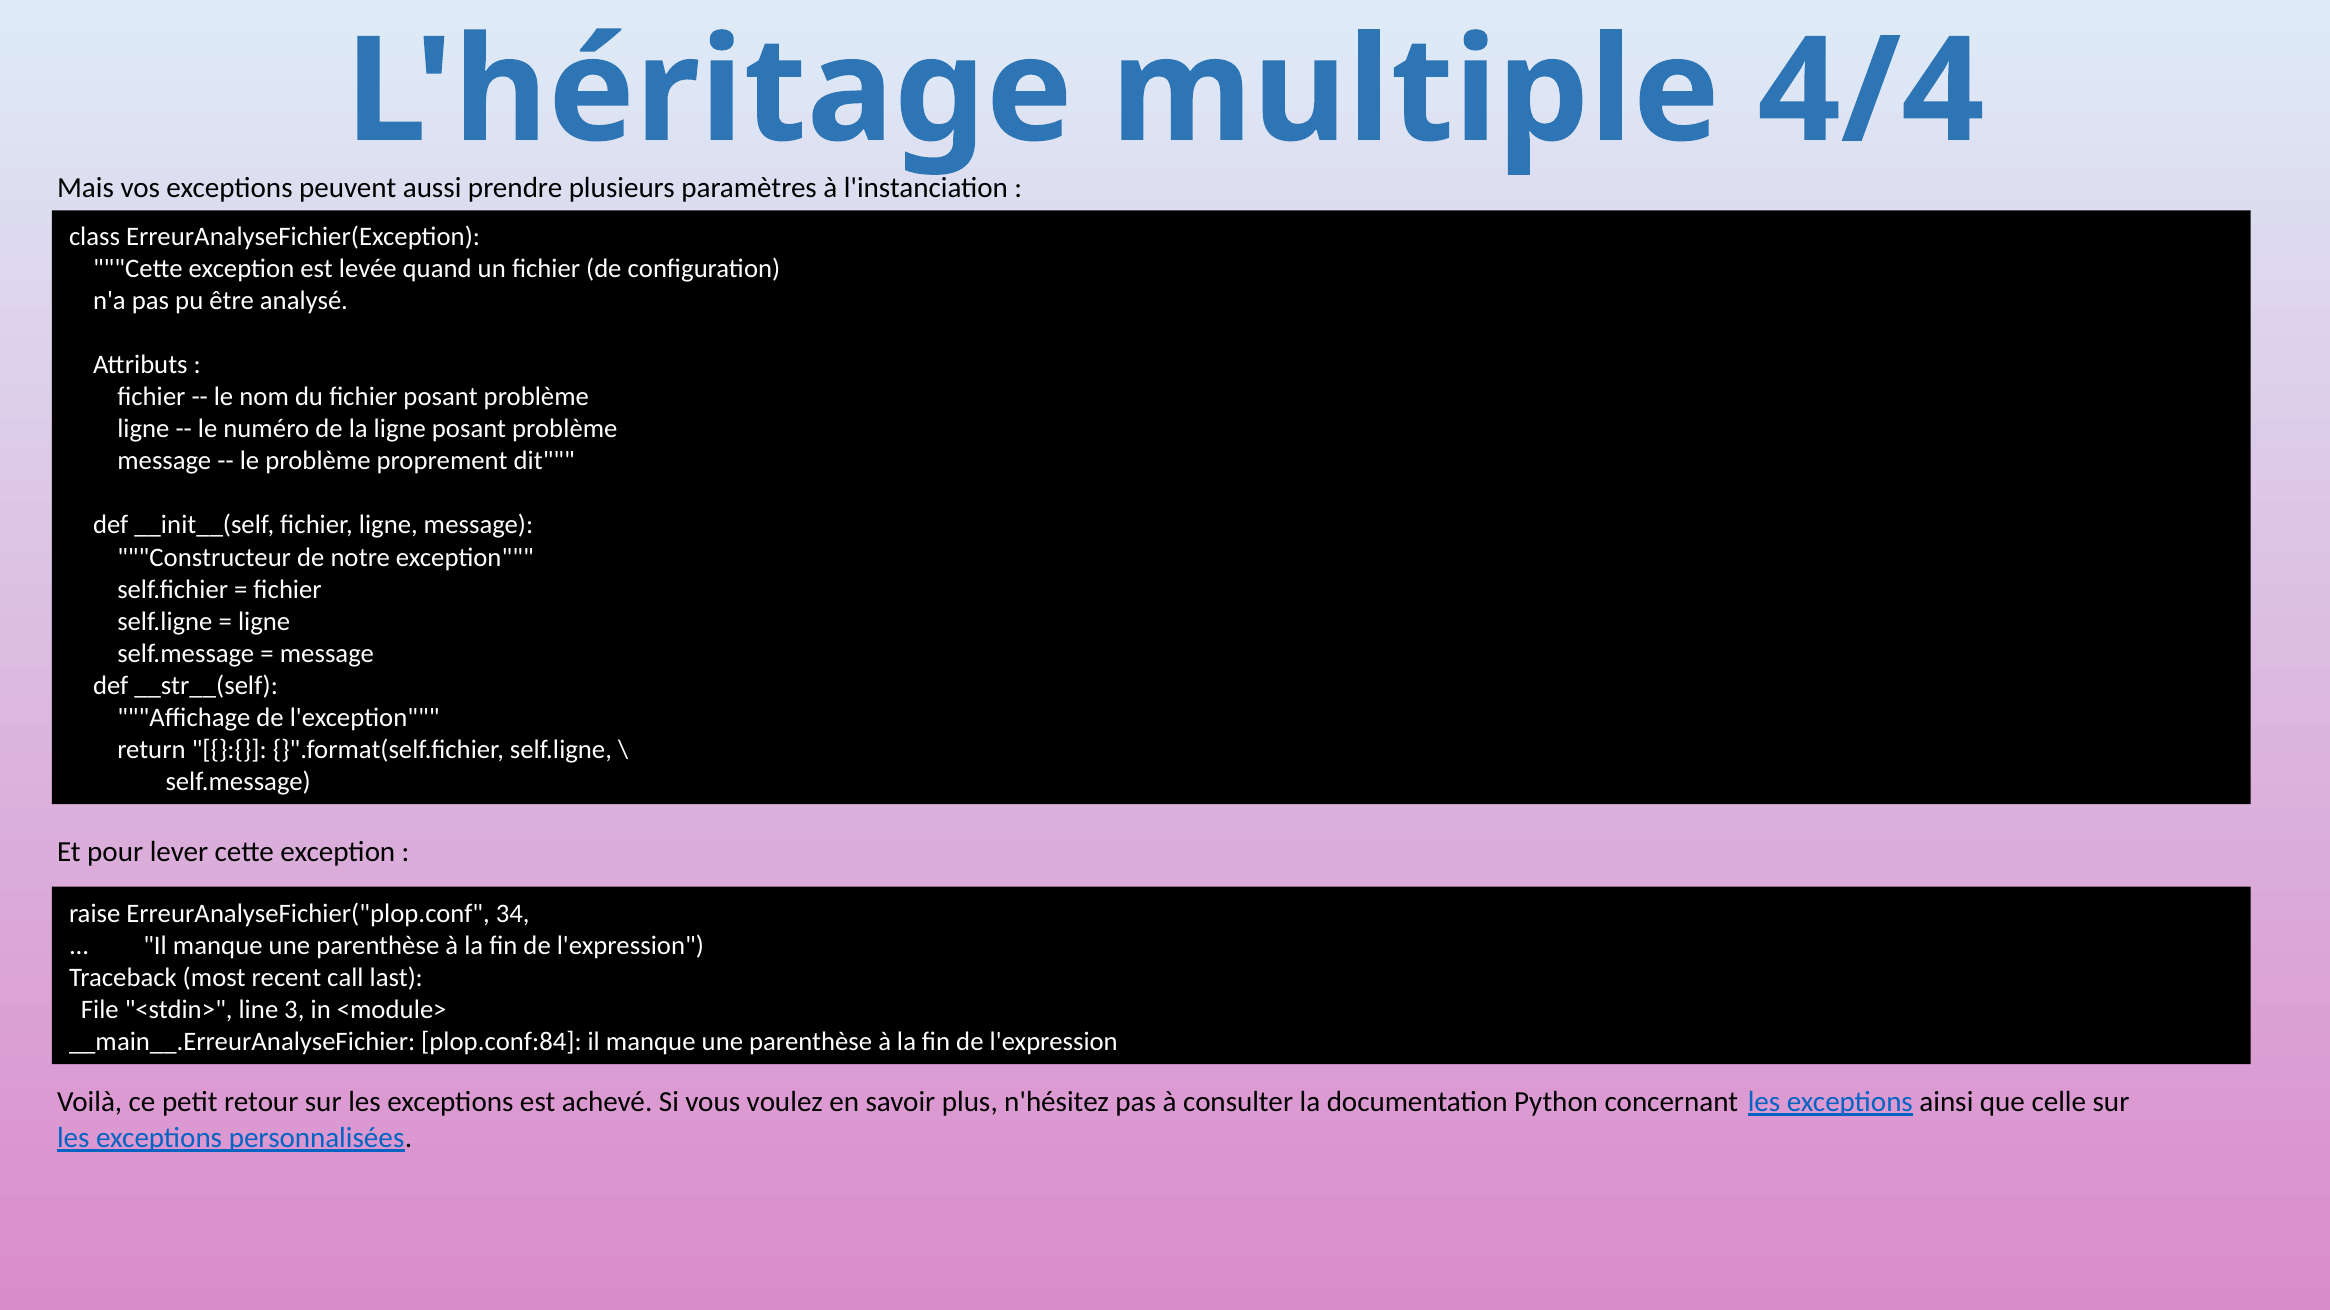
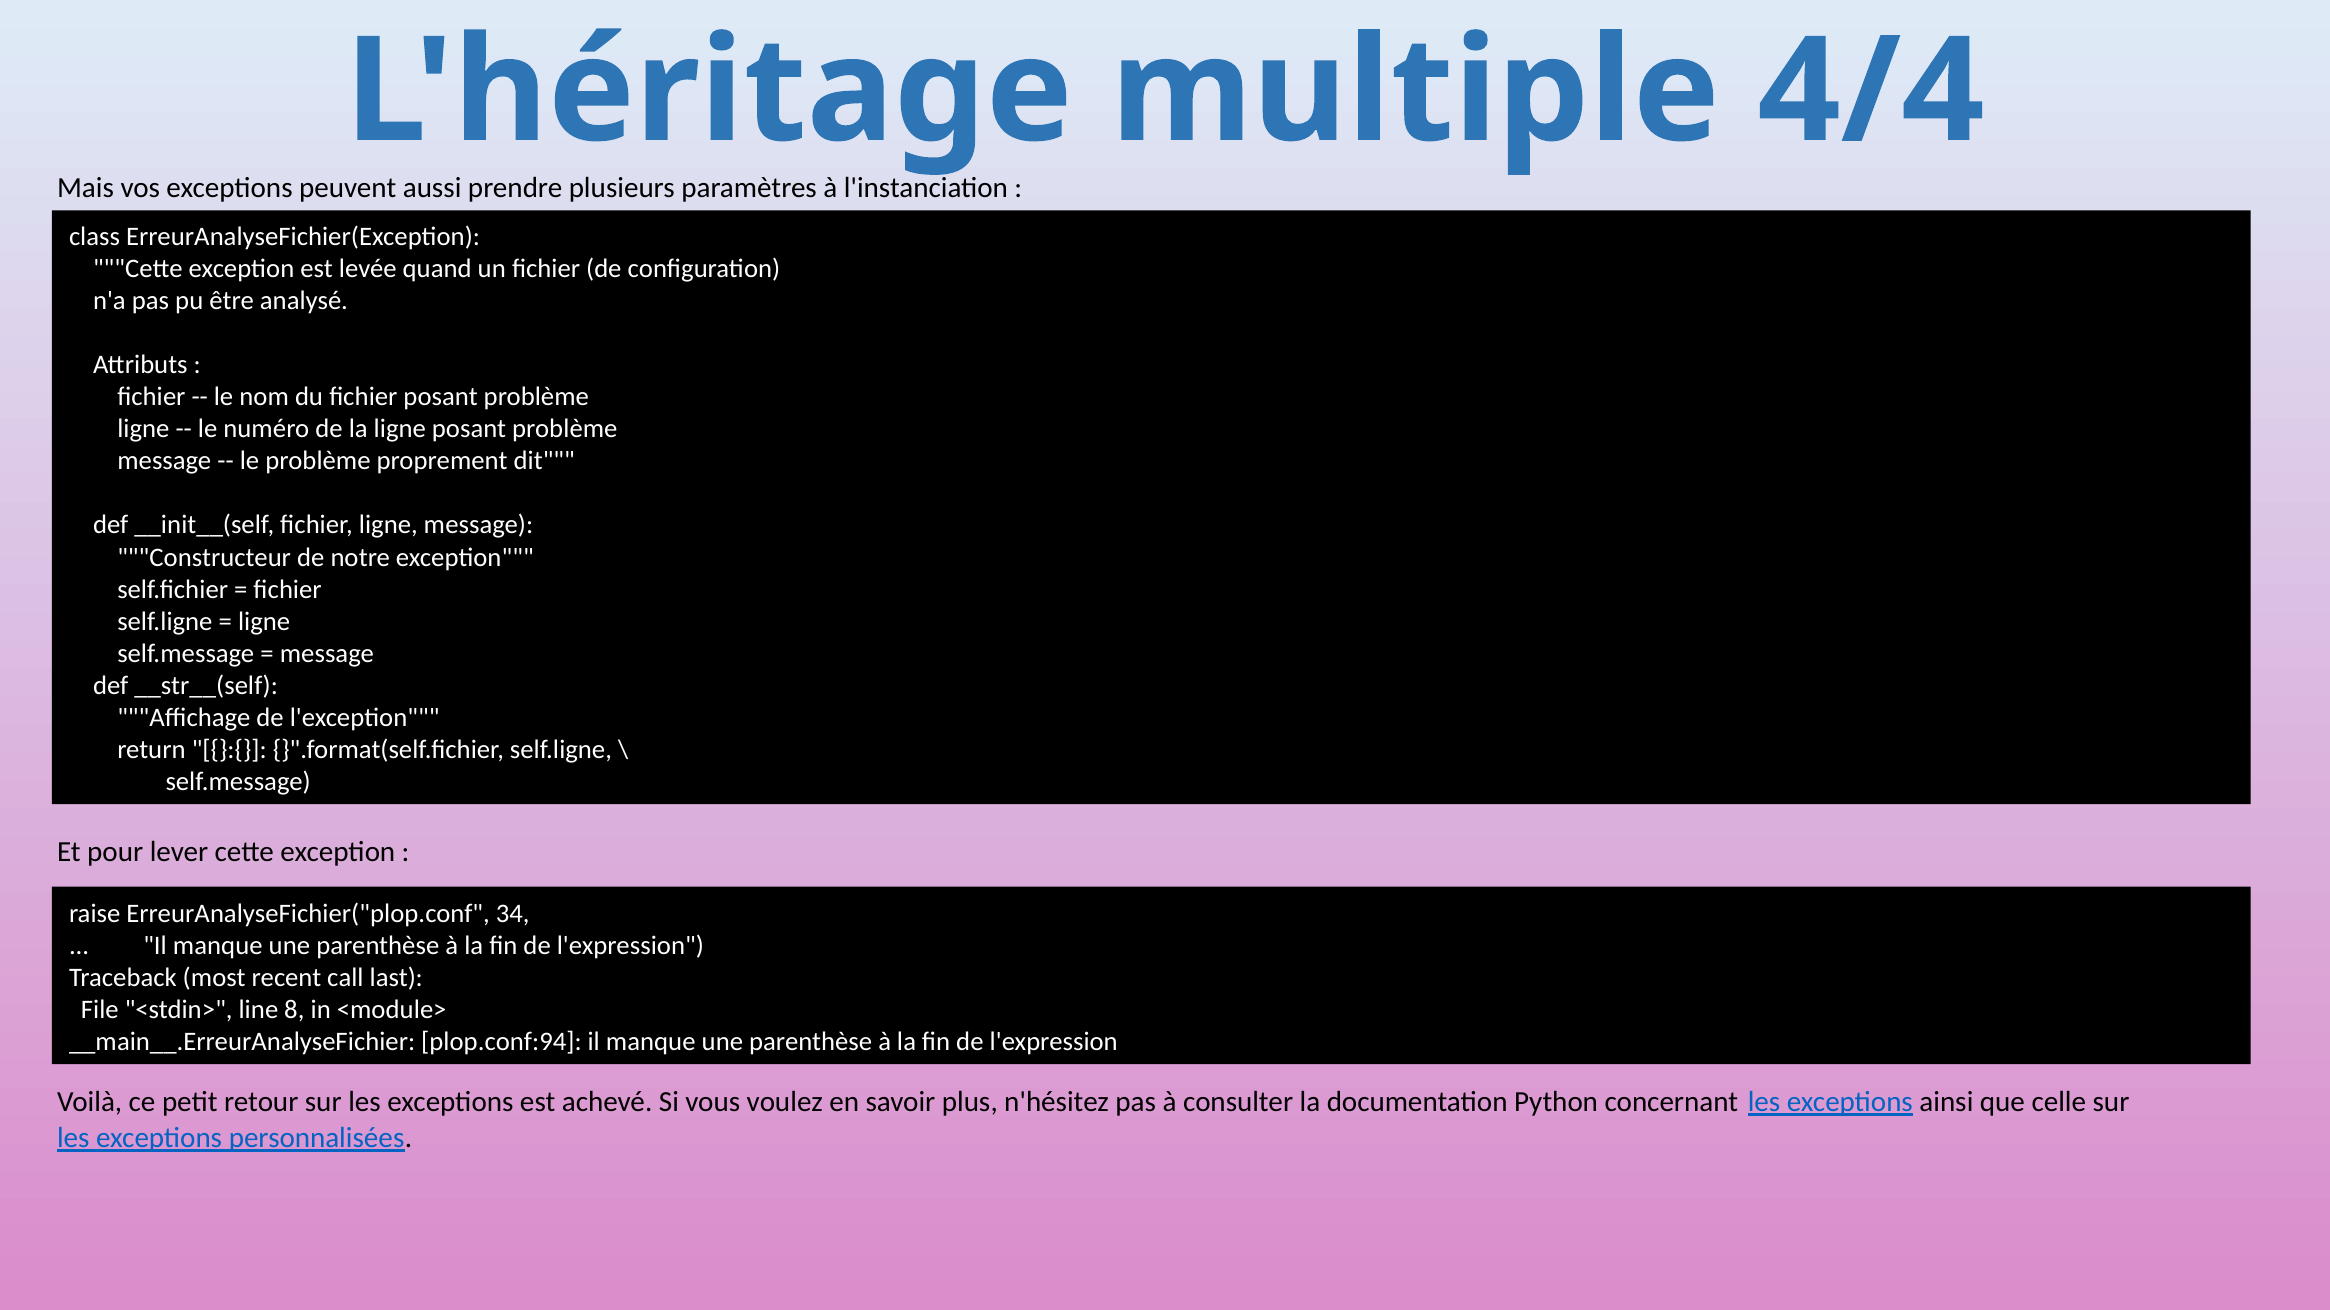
3: 3 -> 8 (294, 1010)
plop.conf:84: plop.conf:84 -> plop.conf:94 (501, 1042)
